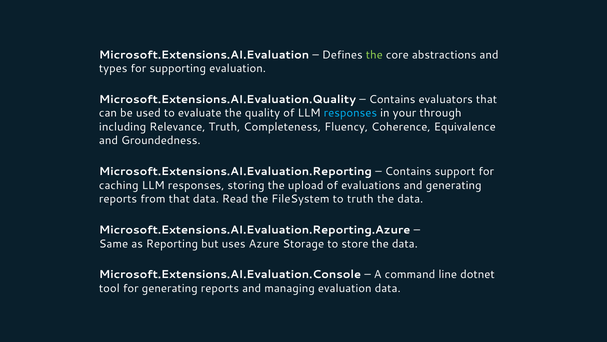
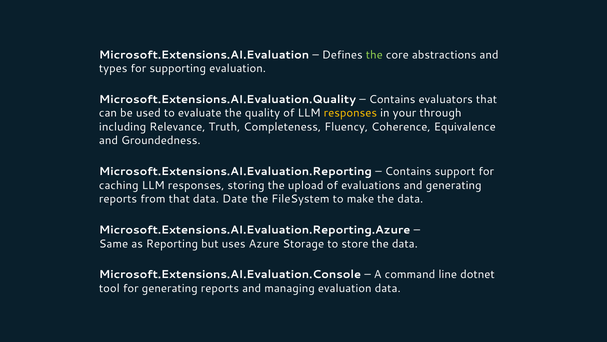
responses colour: light blue -> yellow (350, 113)
Read: Read -> Date (235, 199)
to truth: truth -> make (360, 199)
